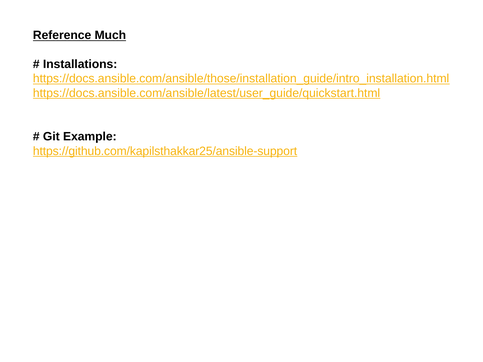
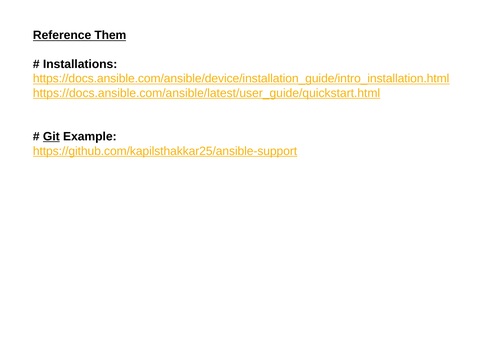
Much: Much -> Them (110, 35)
https://docs.ansible.com/ansible/those/installation_guide/intro_installation.html: https://docs.ansible.com/ansible/those/installation_guide/intro_installation.html -> https://docs.ansible.com/ansible/device/installation_guide/intro_installation.html (241, 79)
Git underline: none -> present (51, 137)
